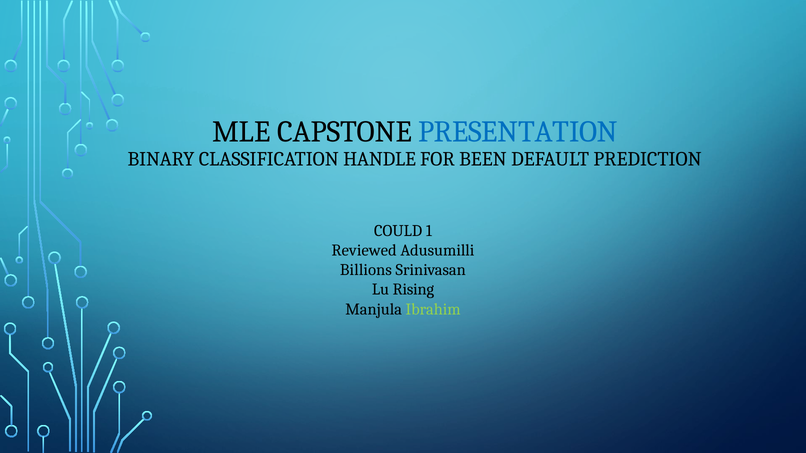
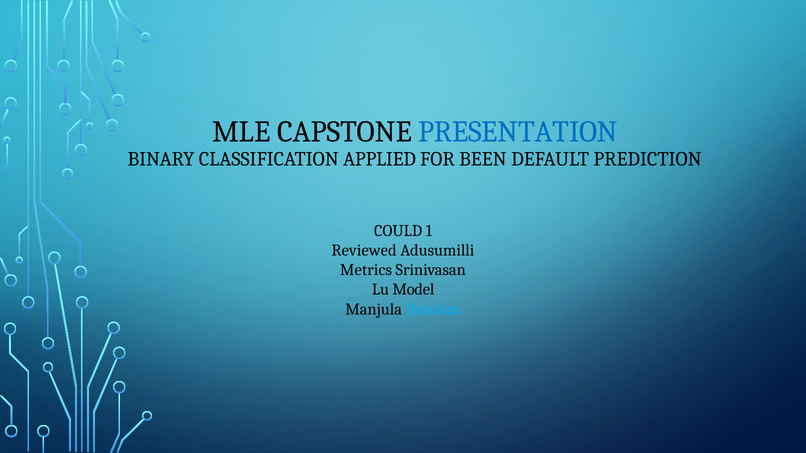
HANDLE: HANDLE -> APPLIED (380, 159)
Billions: Billions -> Metrics (366, 270)
Rising: Rising -> Model (413, 290)
Ibrahim colour: light green -> light blue (433, 309)
